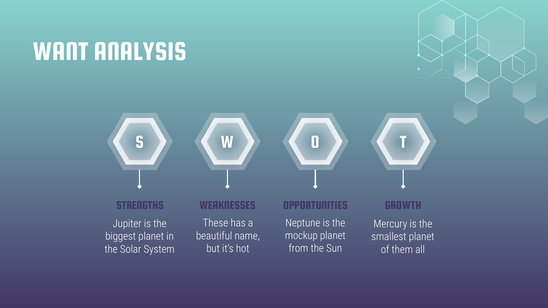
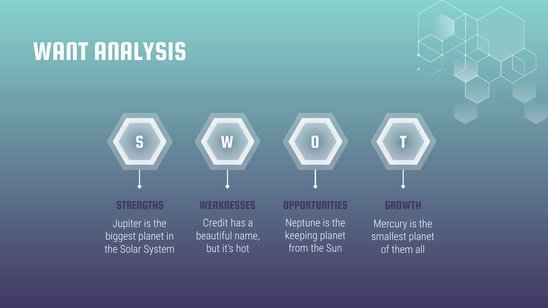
These: These -> Credit (215, 223)
mockup: mockup -> keeping (301, 236)
